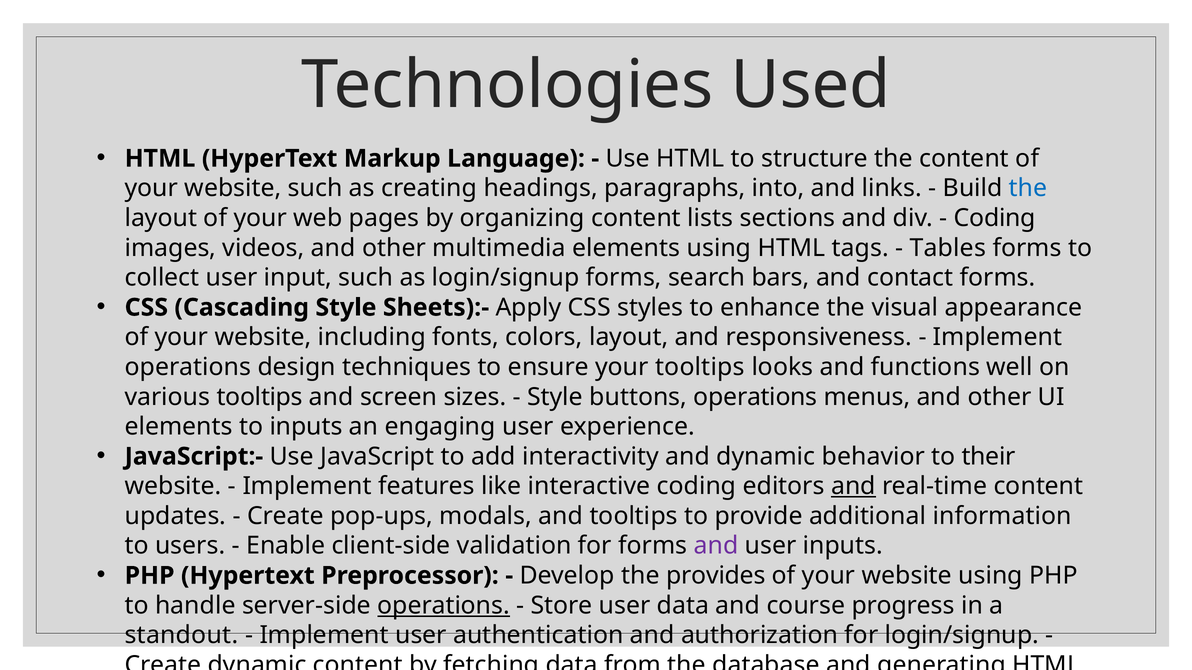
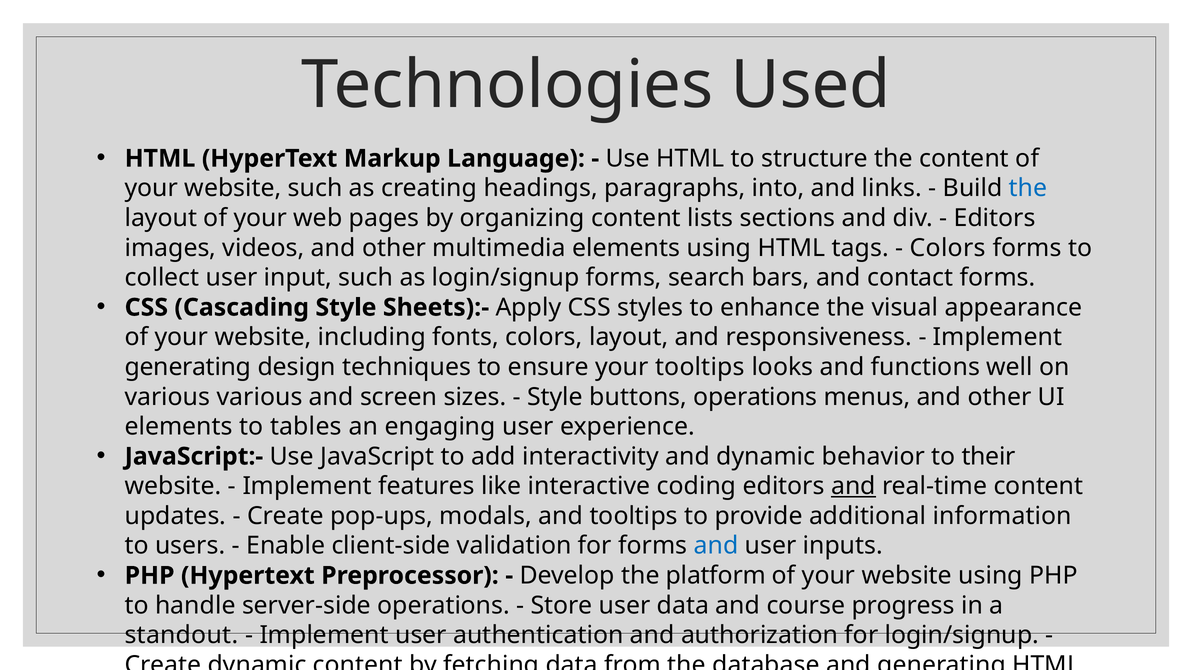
Coding: Coding -> Editors (995, 218)
Tables: Tables -> Colors (948, 248)
operations: operations -> generating (188, 367)
various tooltips: tooltips -> various (260, 397)
to inputs: inputs -> tables (306, 427)
and colour: purple -> blue (716, 546)
provides: provides -> platform (716, 576)
operations underline: present -> none (444, 606)
